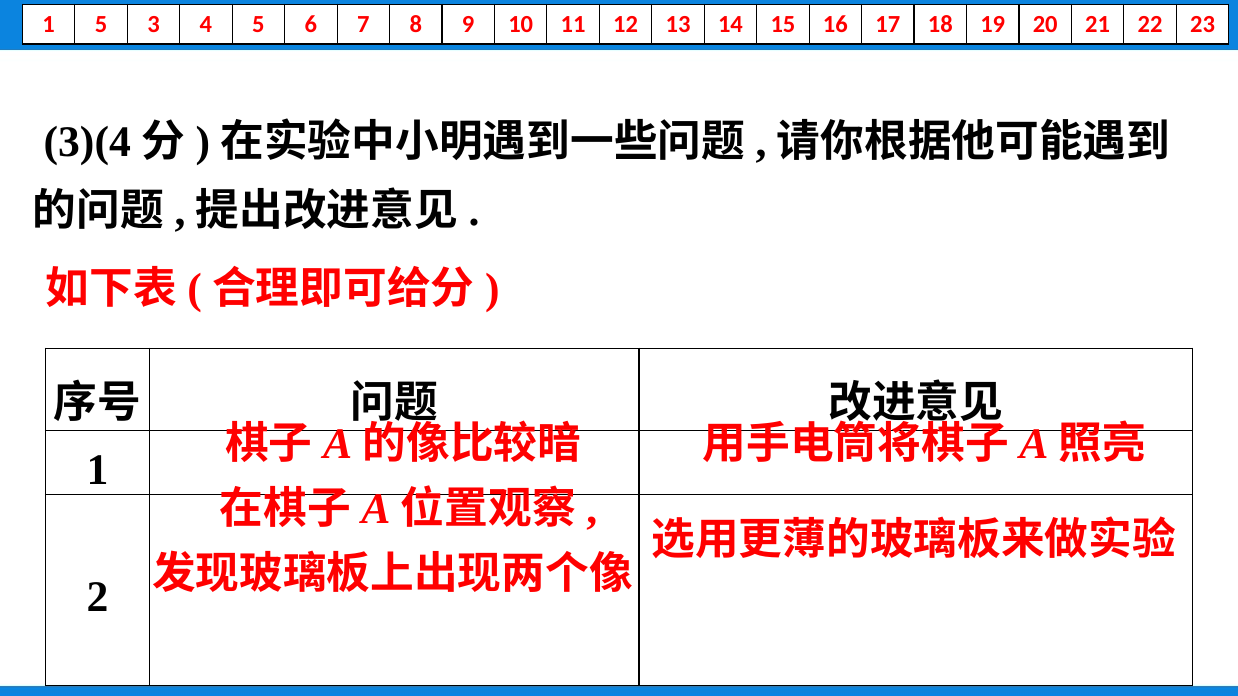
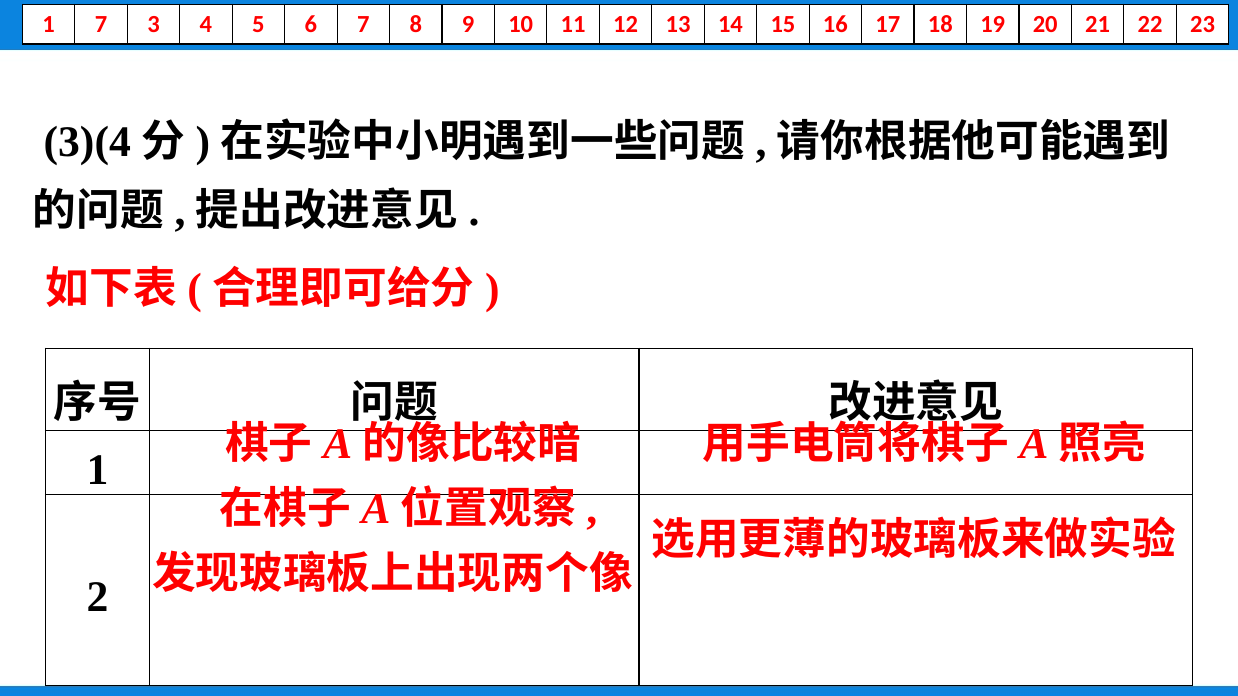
1 5: 5 -> 7 (101, 24)
